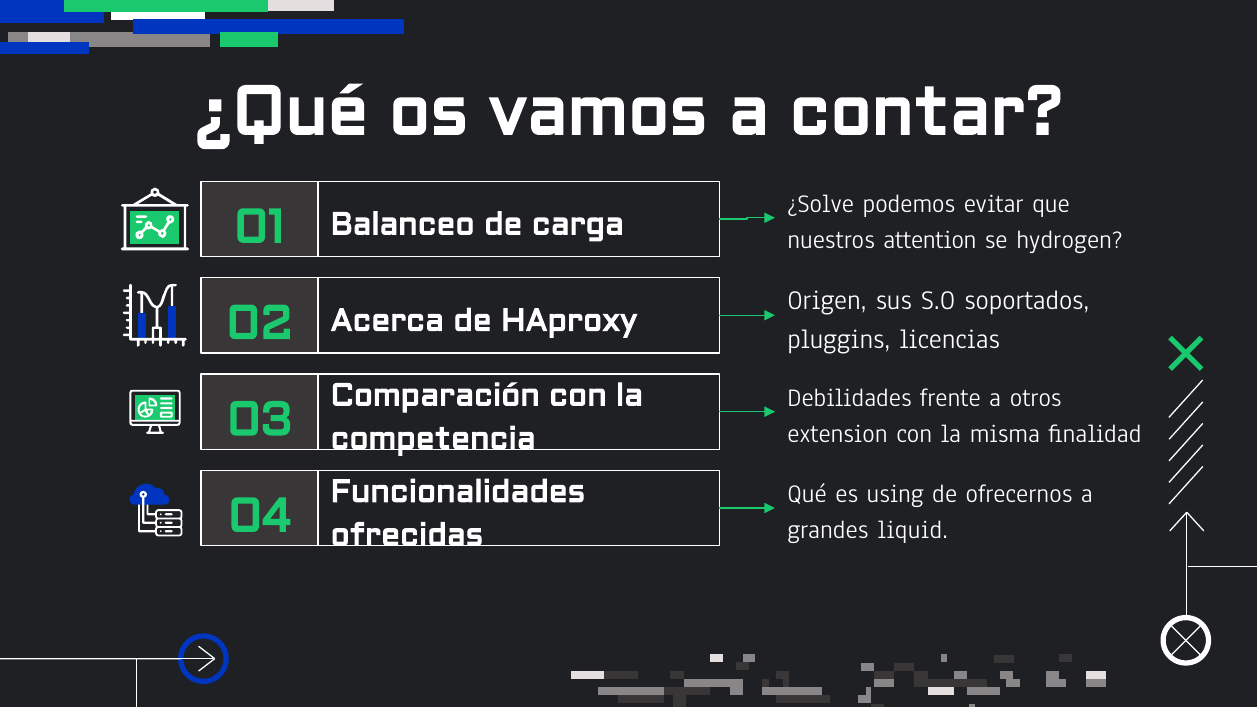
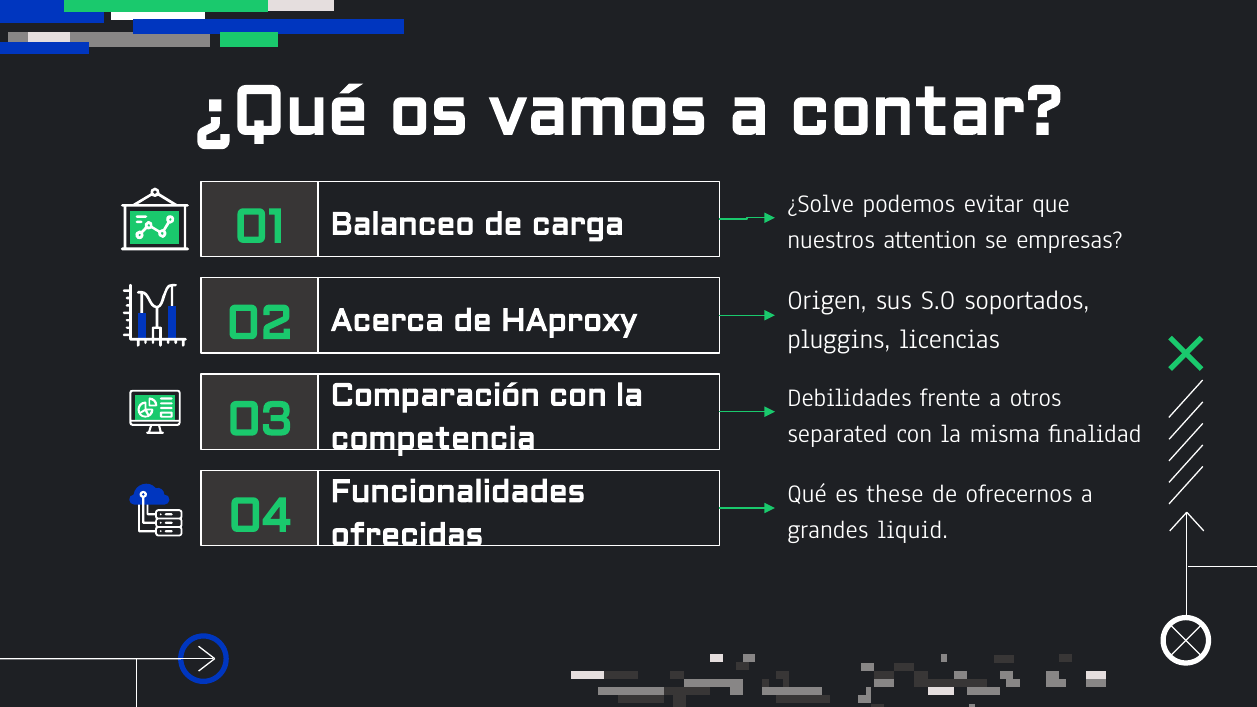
hydrogen: hydrogen -> empresas (1069, 240)
extension: extension -> separated (838, 434)
using: using -> these (895, 494)
